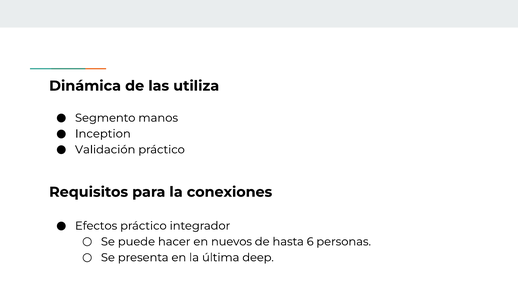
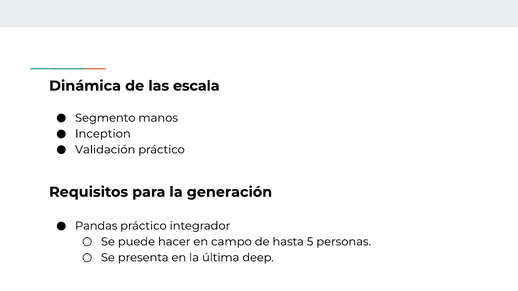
utiliza: utiliza -> escala (196, 86)
conexiones: conexiones -> generación (229, 192)
Efectos: Efectos -> Pandas (96, 226)
nuevos: nuevos -> campo (231, 242)
6: 6 -> 5 (310, 242)
